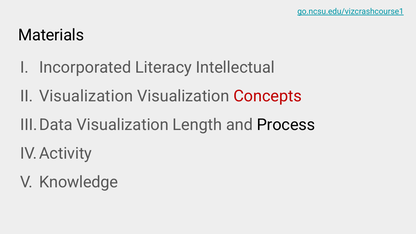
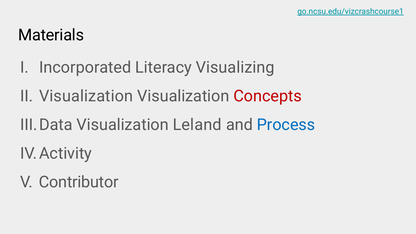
Intellectual: Intellectual -> Visualizing (235, 67)
Length: Length -> Leland (197, 125)
Process colour: black -> blue (286, 125)
Knowledge: Knowledge -> Contributor (79, 182)
